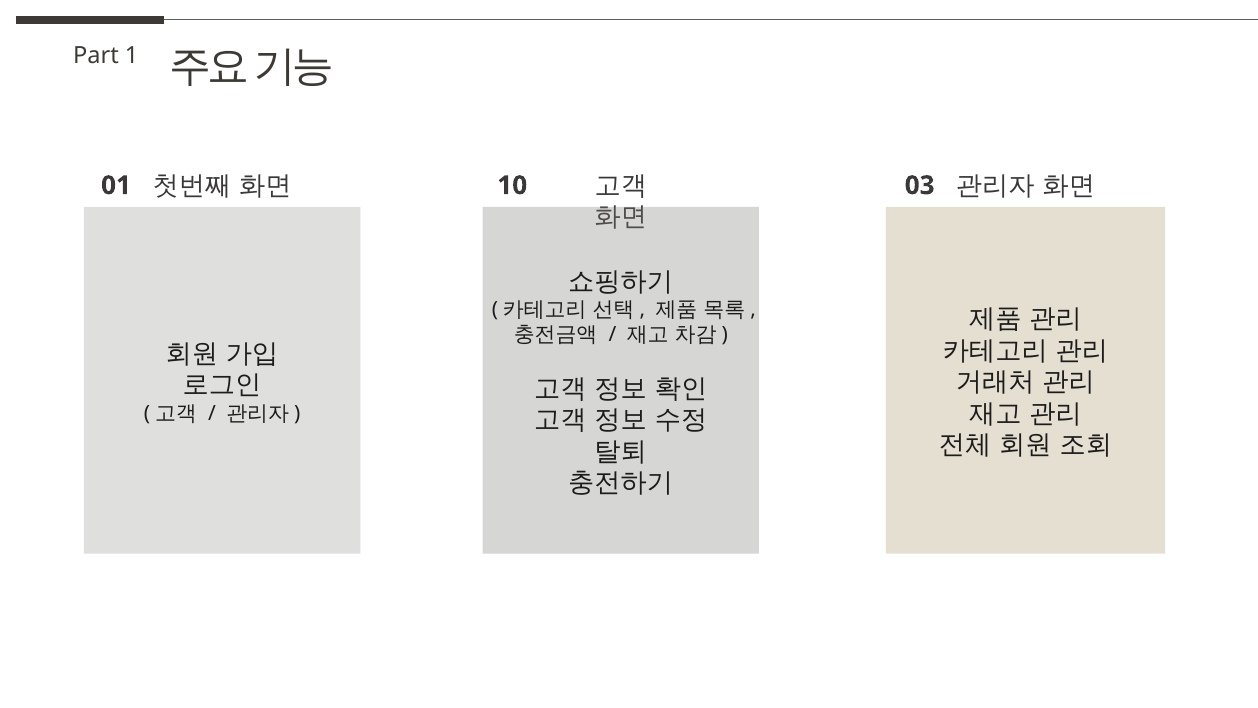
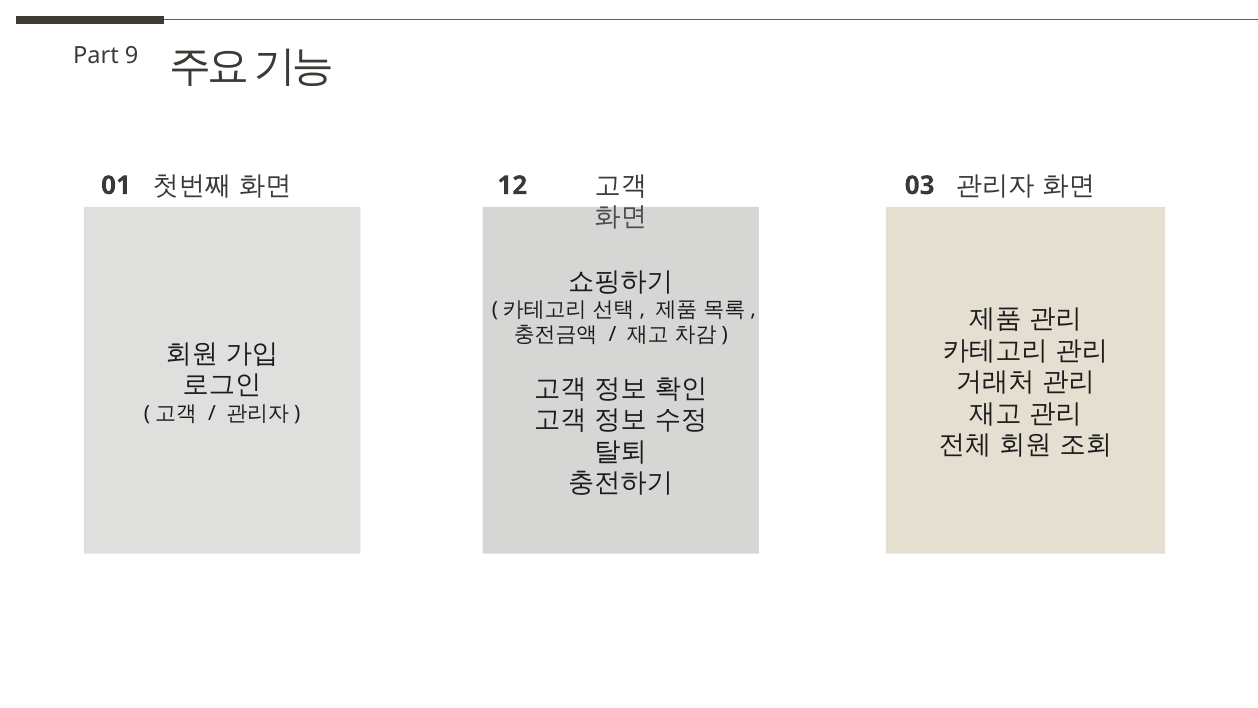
1: 1 -> 9 (132, 56)
10: 10 -> 12 (512, 185)
